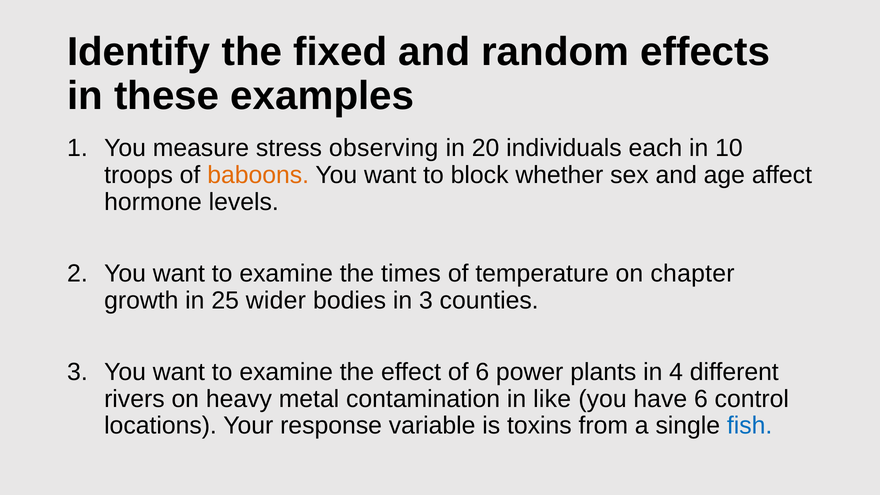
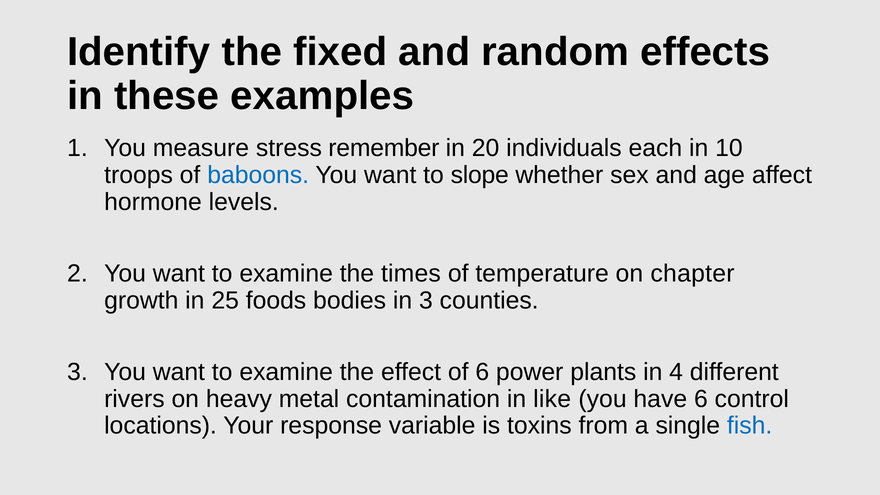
observing: observing -> remember (384, 148)
baboons colour: orange -> blue (258, 175)
block: block -> slope (480, 175)
wider: wider -> foods (276, 300)
